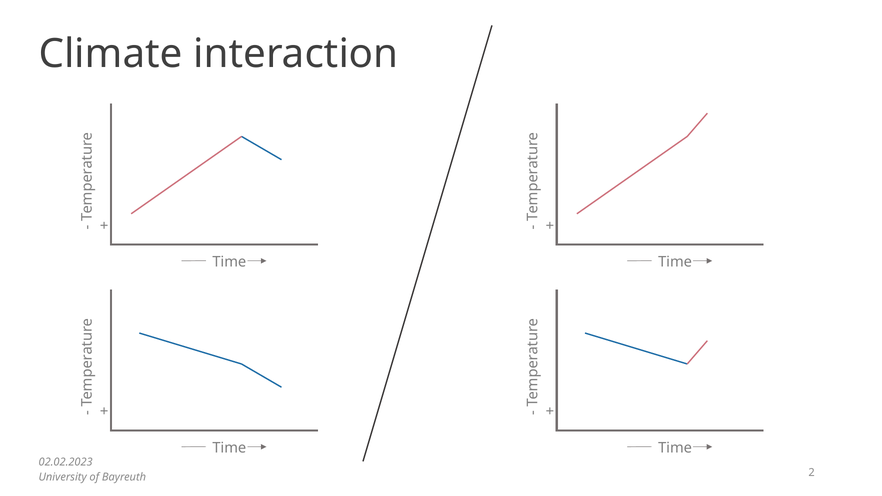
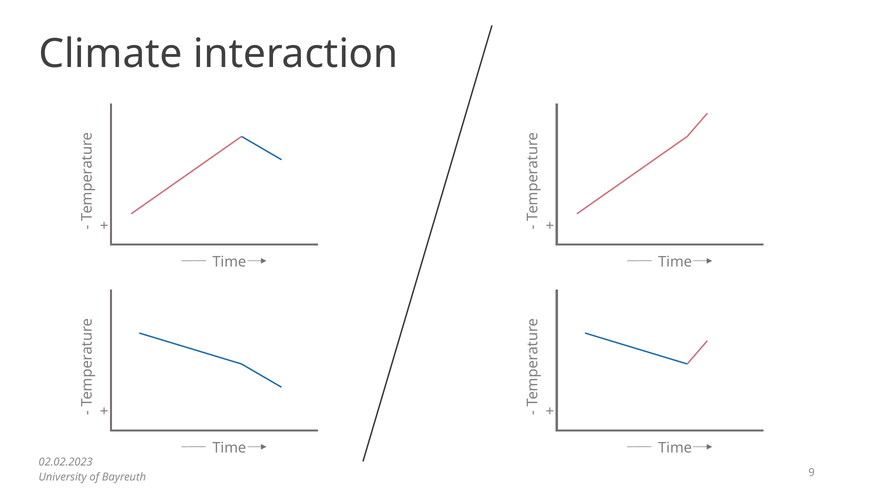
2: 2 -> 9 (812, 473)
